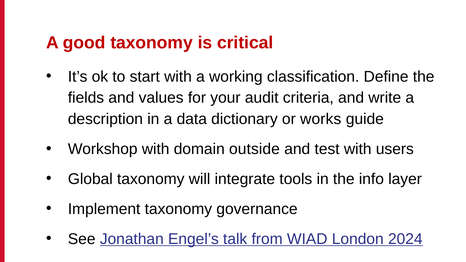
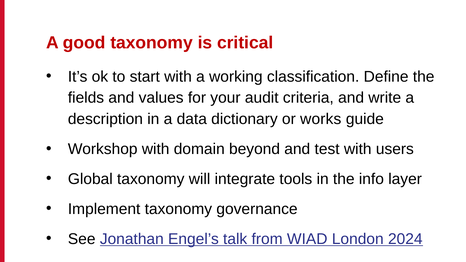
outside: outside -> beyond (255, 149)
